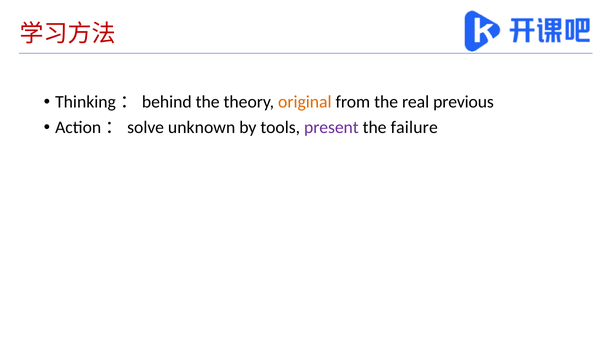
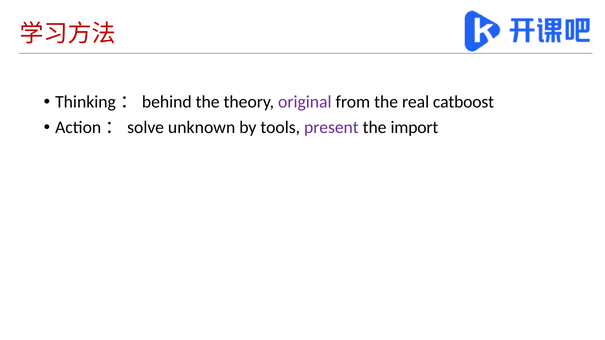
original colour: orange -> purple (305, 102)
previous: previous -> catboost (463, 102)
failure: failure -> import (414, 128)
